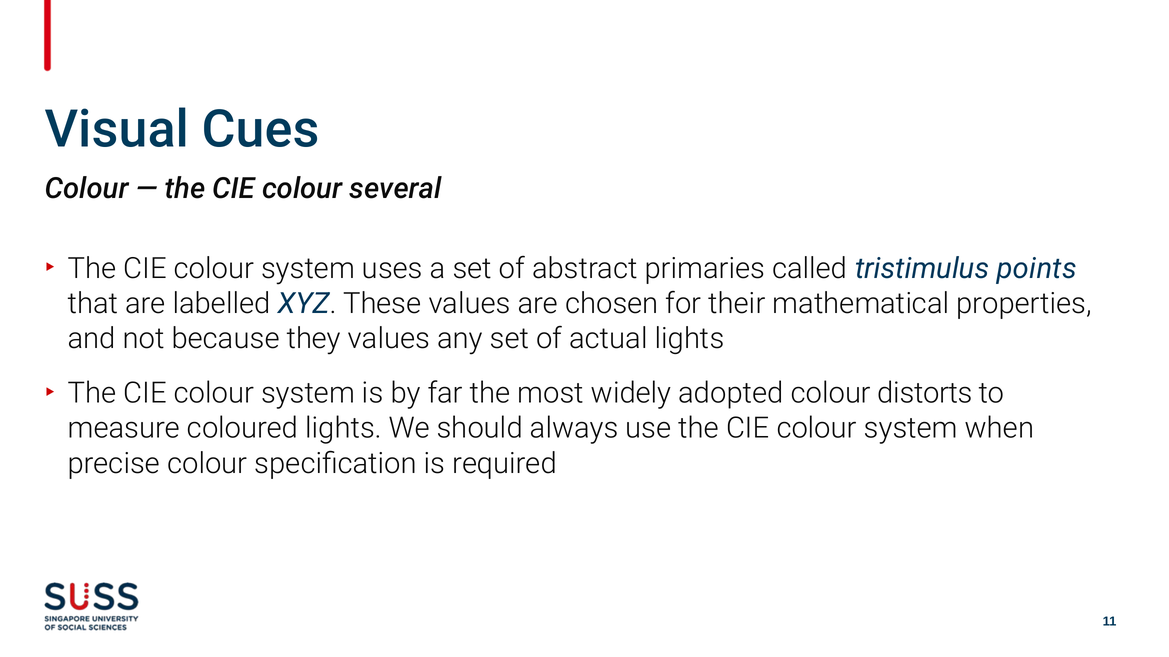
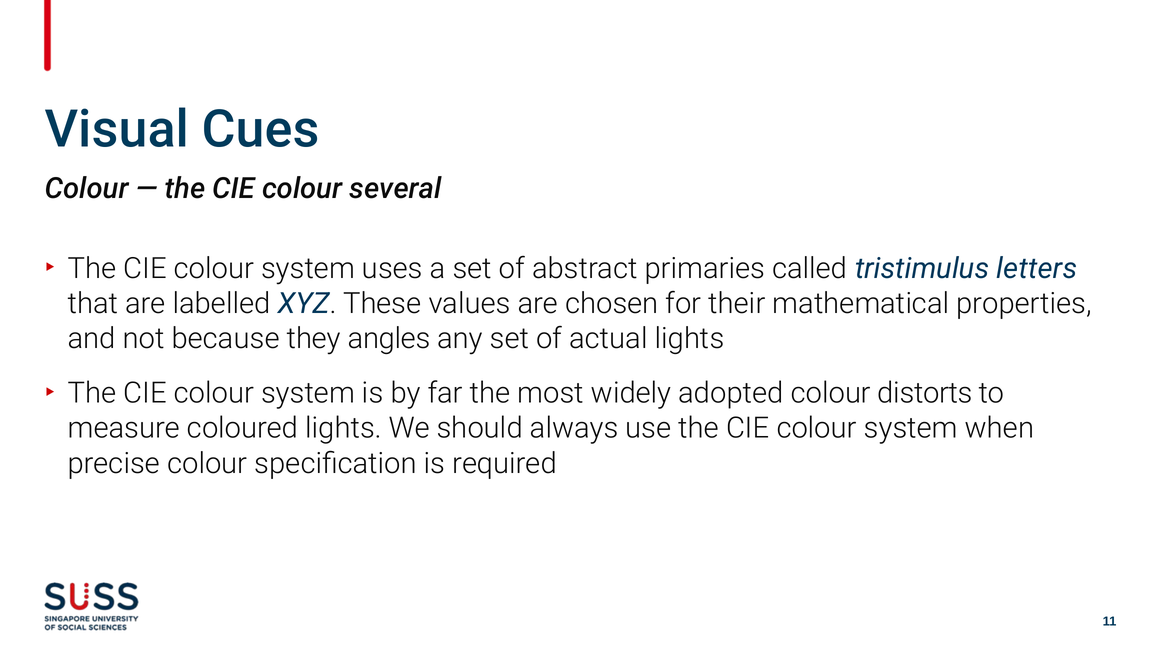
points: points -> letters (1037, 269)
they values: values -> angles (389, 339)
